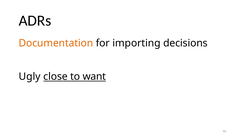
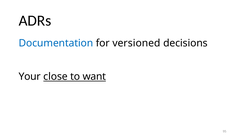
Documentation colour: orange -> blue (56, 43)
importing: importing -> versioned (136, 43)
Ugly: Ugly -> Your (30, 76)
